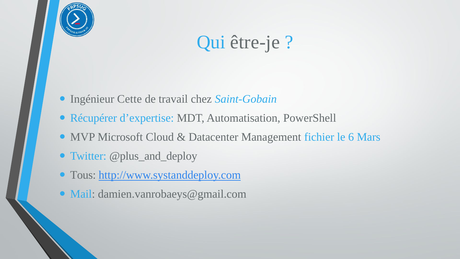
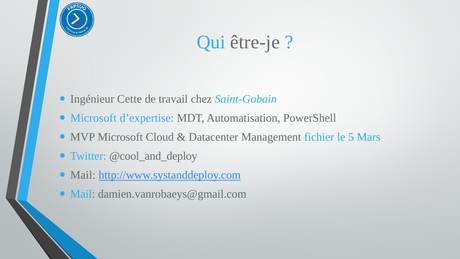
Récupérer: Récupérer -> Microsoft (93, 118)
6: 6 -> 5 (351, 137)
@plus_and_deploy: @plus_and_deploy -> @cool_and_deploy (153, 156)
Tous: Tous -> Mail (83, 175)
